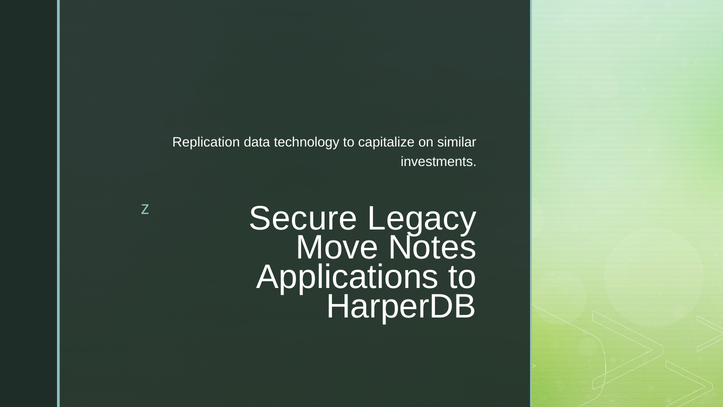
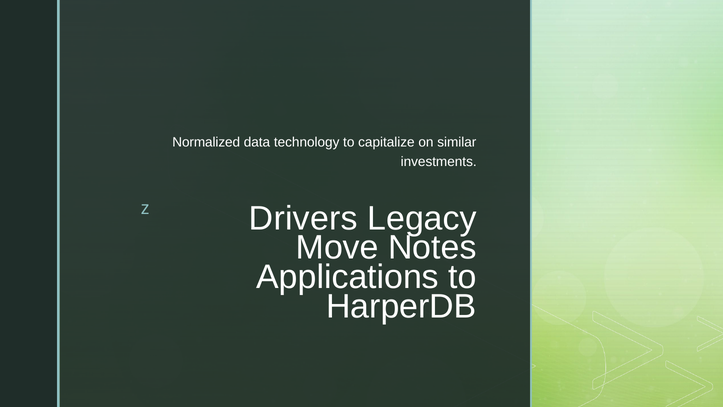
Replication: Replication -> Normalized (206, 142)
Secure: Secure -> Drivers (303, 218)
